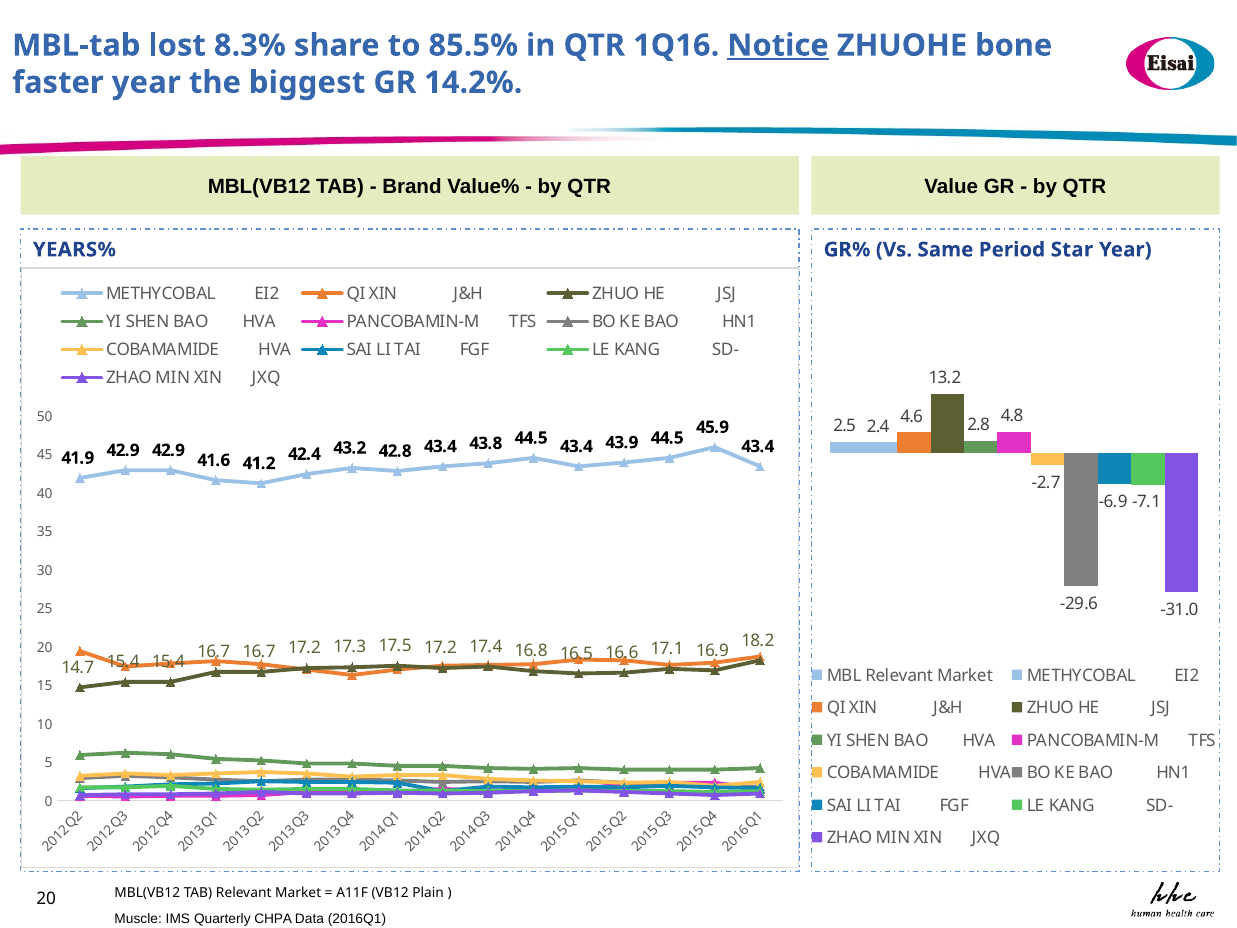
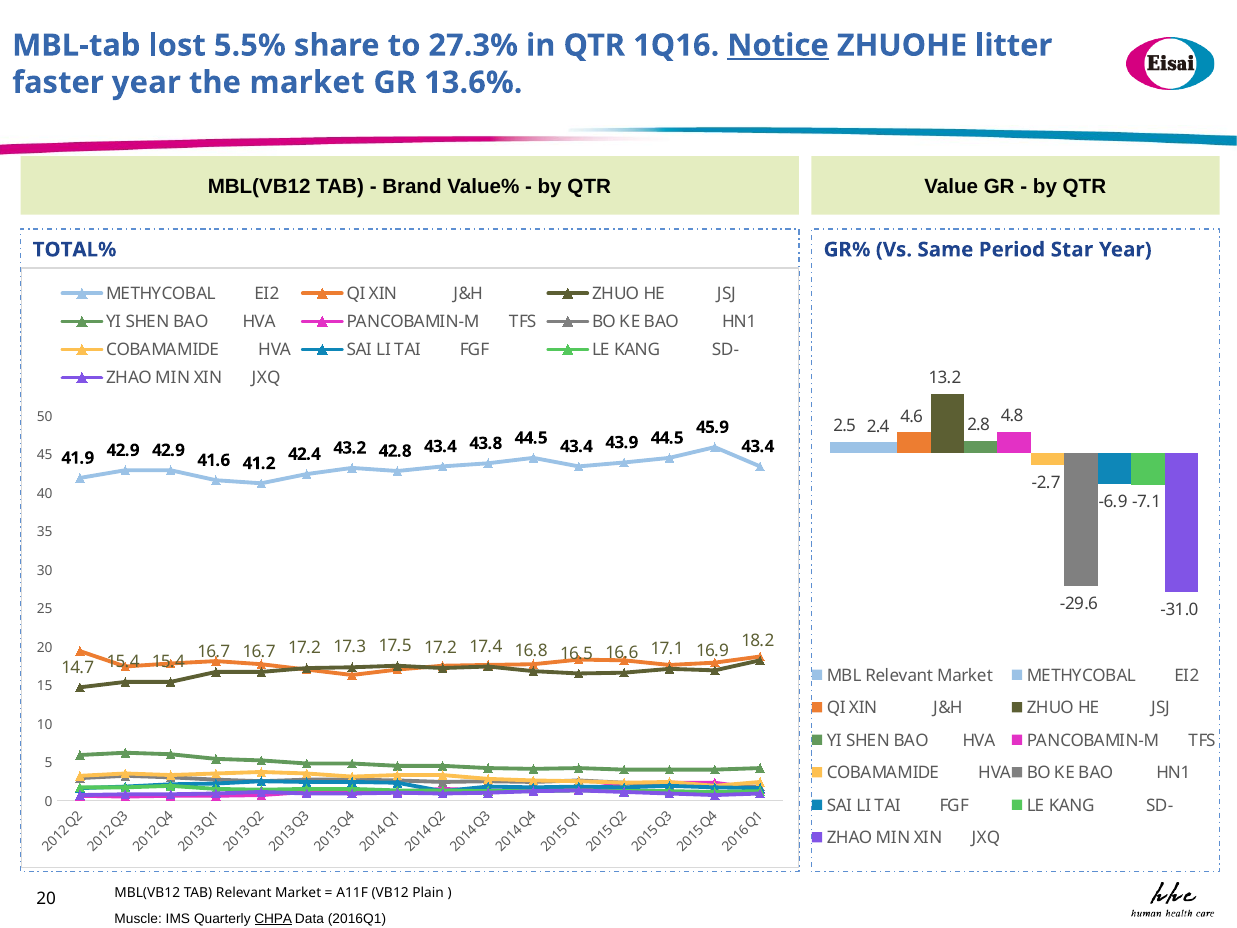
8.3%: 8.3% -> 5.5% (250, 45)
85.5%: 85.5% -> 27.3% (473, 45)
bone: bone -> litter (1014, 45)
the biggest: biggest -> market (307, 83)
14.2%: 14.2% -> 13.6% (473, 83)
YEARS%: YEARS% -> TOTAL% (75, 250)
CHPA underline: none -> present (273, 919)
